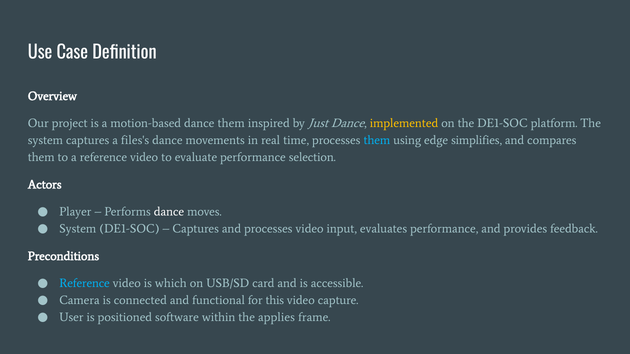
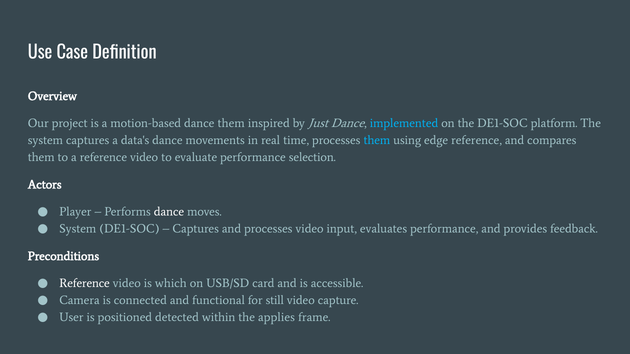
implemented colour: yellow -> light blue (404, 123)
files's: files's -> data's (135, 140)
edge simplifies: simplifies -> reference (477, 140)
Reference colour: light blue -> white (85, 284)
this: this -> still (275, 301)
software: software -> detected (177, 317)
